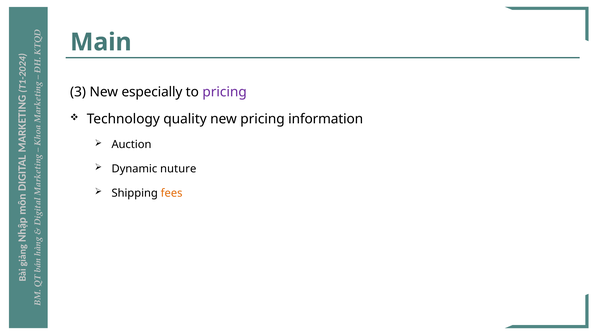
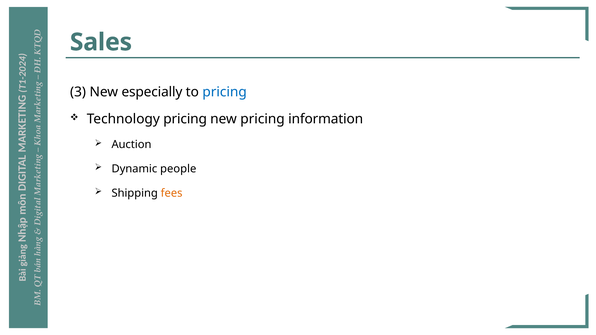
Main: Main -> Sales (101, 42)
pricing colour: purple -> blue (225, 92)
Technology quality: quality -> pricing (185, 119)
nuture: nuture -> people (178, 169)
